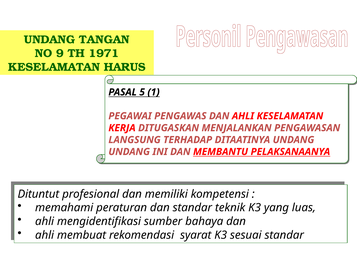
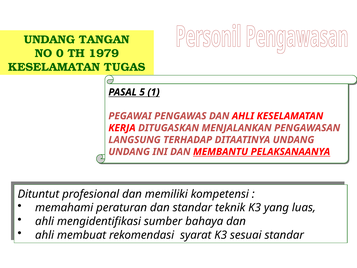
9: 9 -> 0 (60, 53)
1971: 1971 -> 1979 (104, 53)
HARUS: HARUS -> TUGAS (125, 67)
